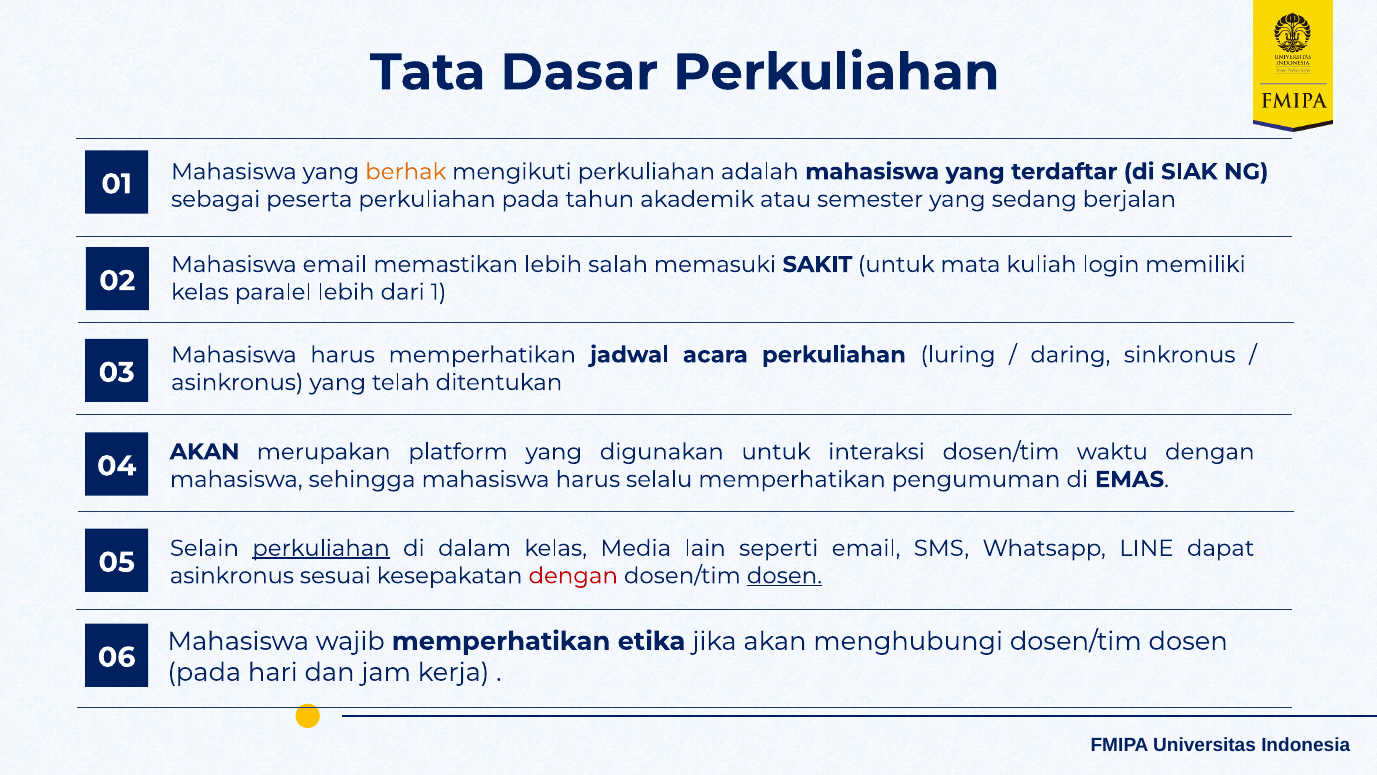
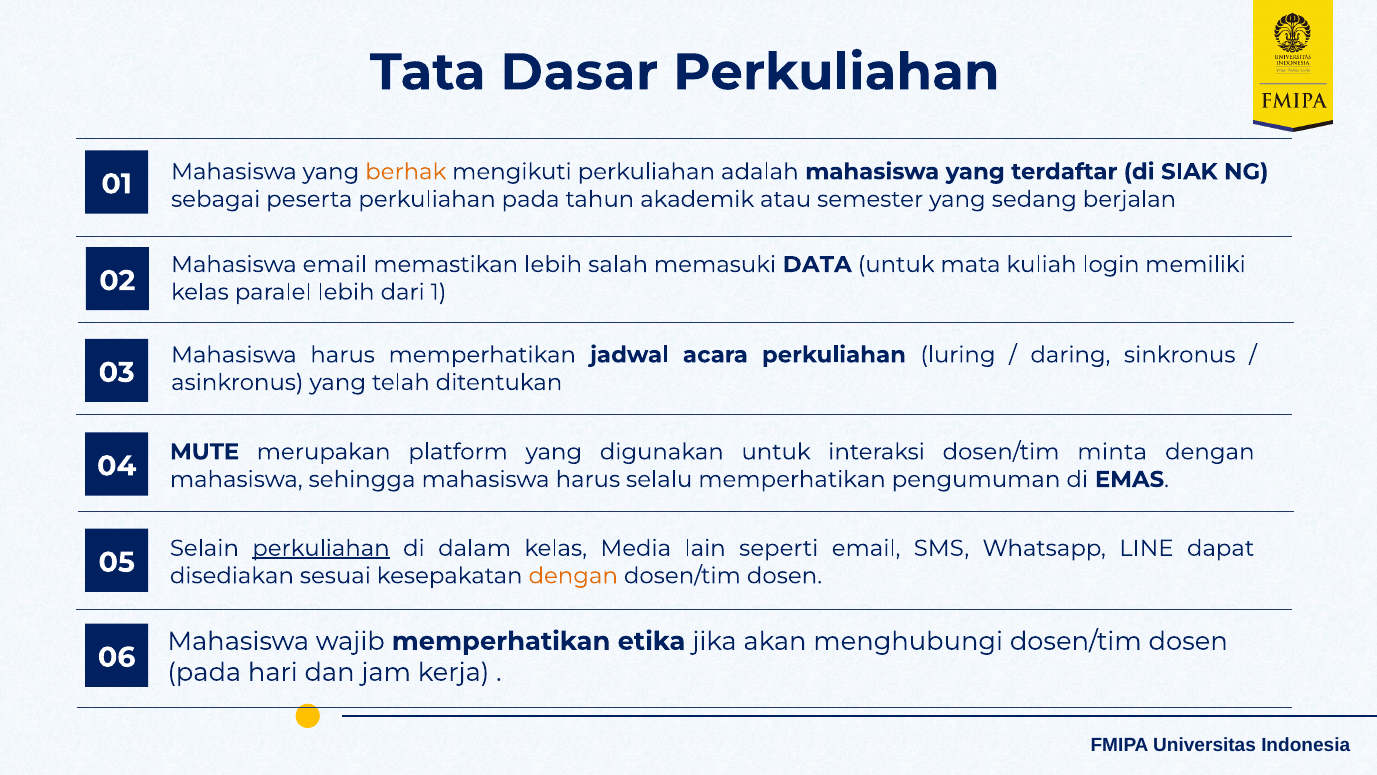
SAKIT: SAKIT -> DATA (817, 264)
AKAN: AKAN -> MUTE (205, 452)
waktu: waktu -> minta (1112, 452)
asinkronus: asinkronus -> disediakan (232, 575)
dengan colour: red -> orange (573, 575)
dosen underline: present -> none (784, 575)
